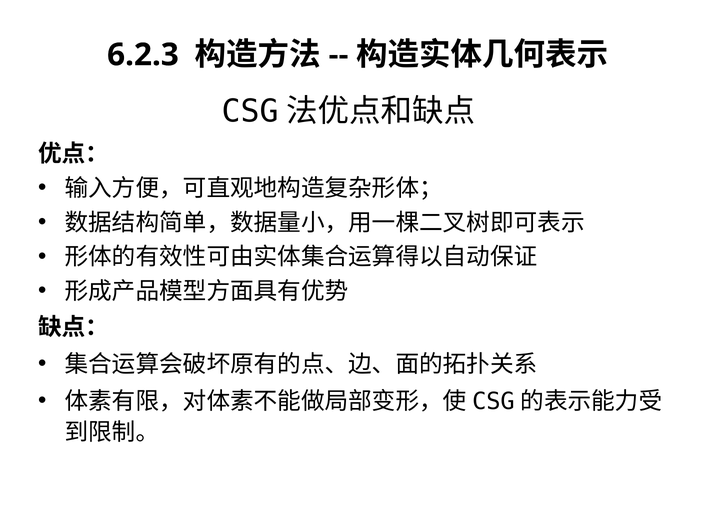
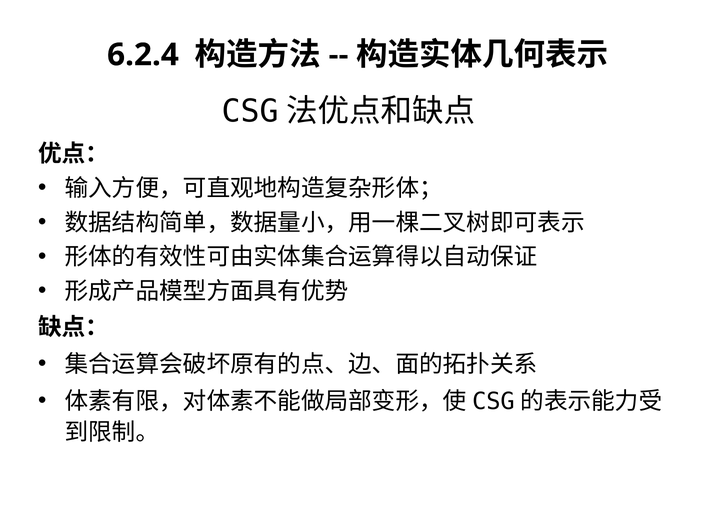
6.2.3: 6.2.3 -> 6.2.4 (143, 55)
